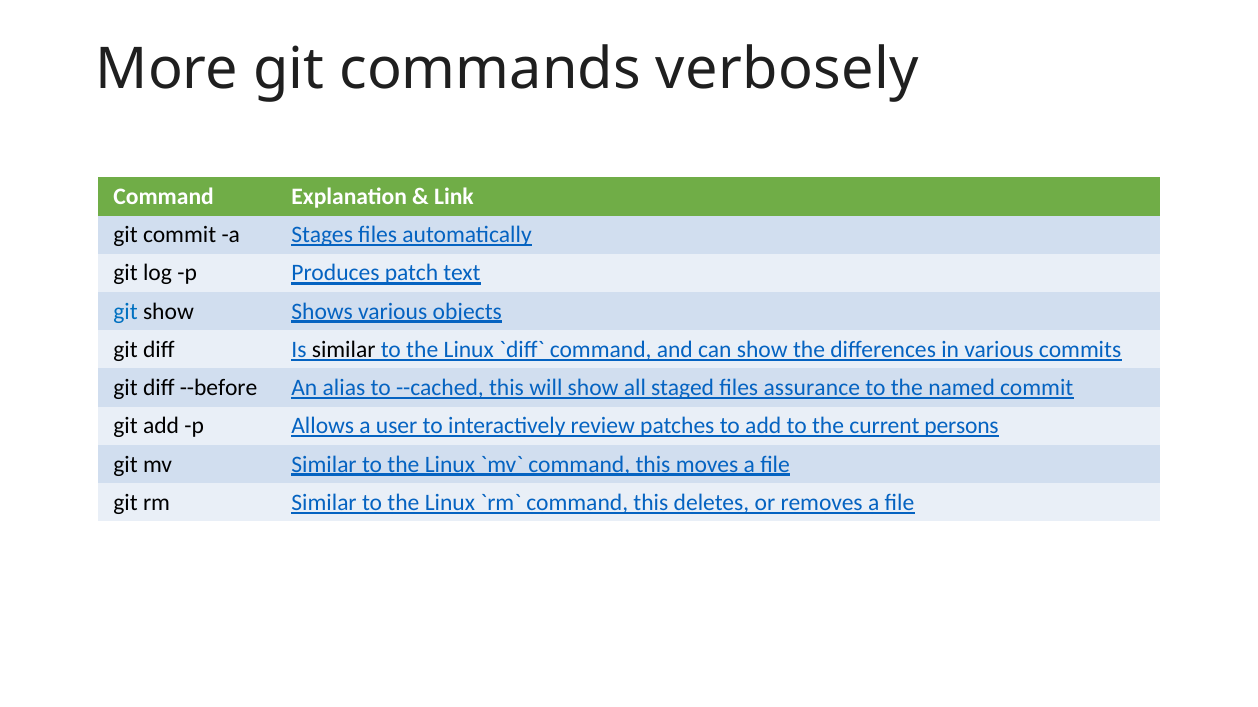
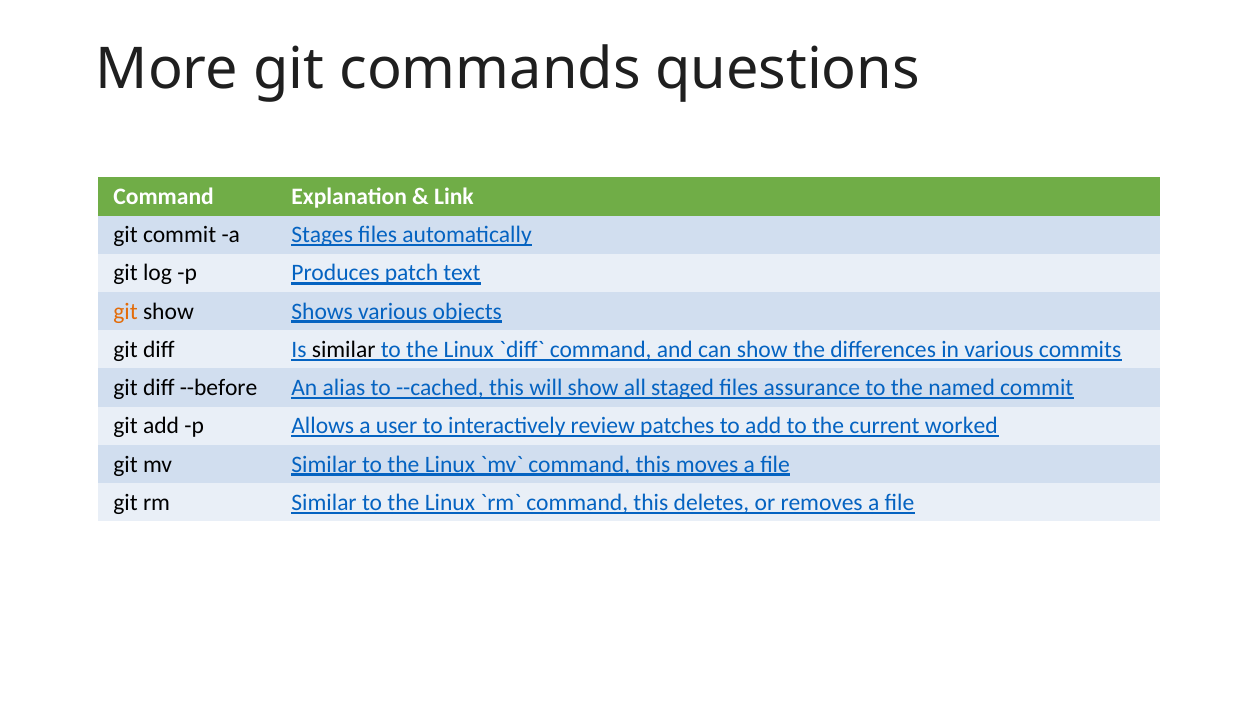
verbosely: verbosely -> questions (788, 70)
git colour: blue -> orange (126, 312)
persons: persons -> worked (961, 426)
